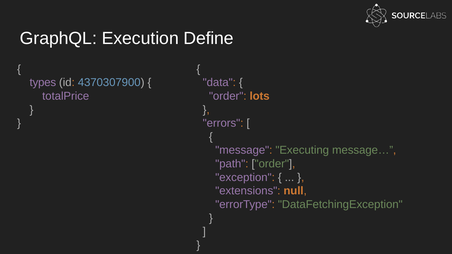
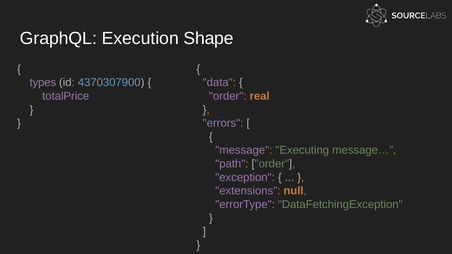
Define: Define -> Shape (209, 38)
lots: lots -> real (260, 96)
